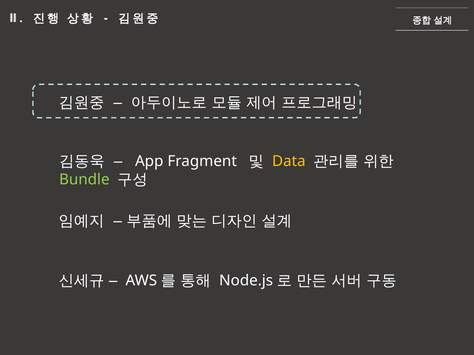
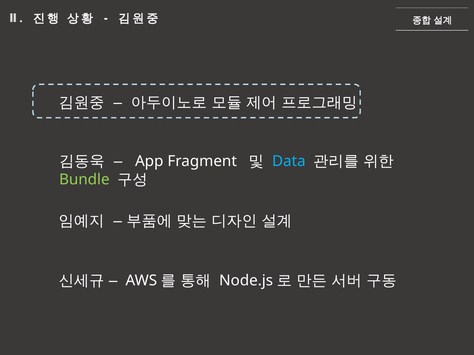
Data colour: yellow -> light blue (289, 161)
